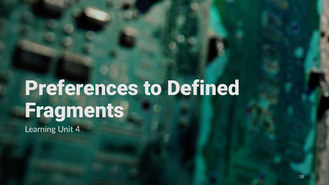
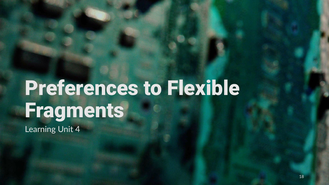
Defined: Defined -> Flexible (203, 88)
